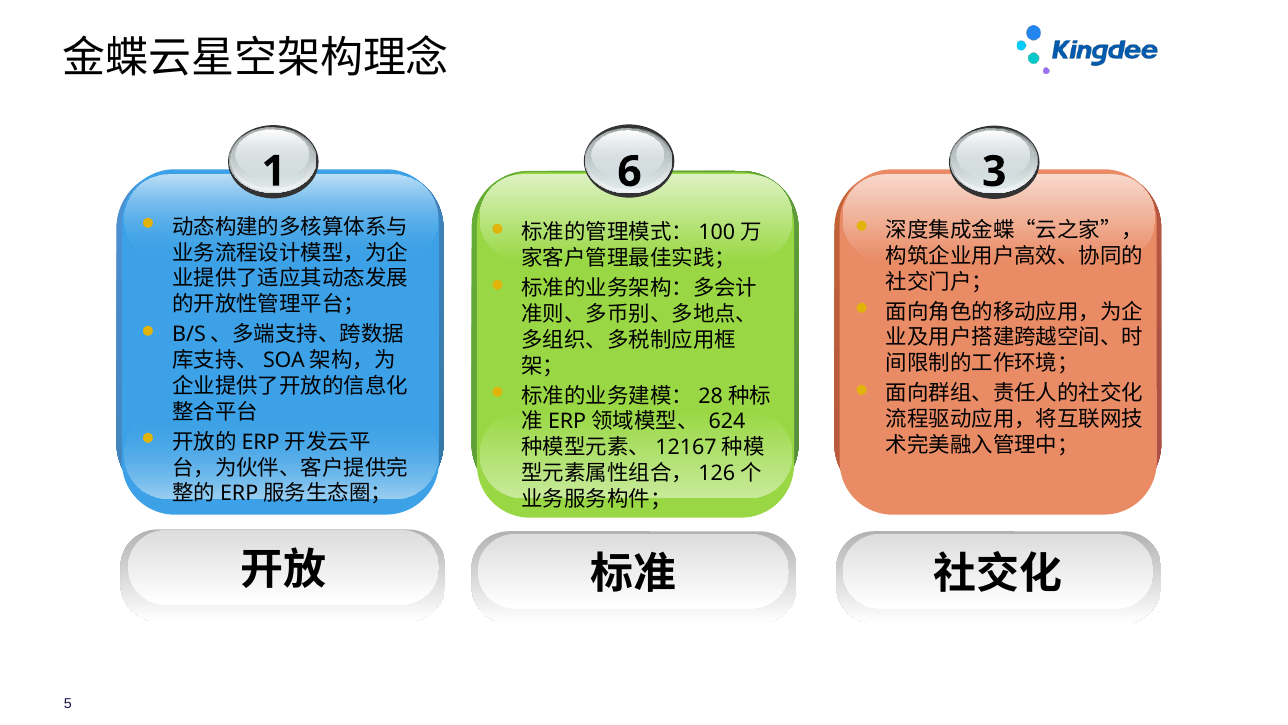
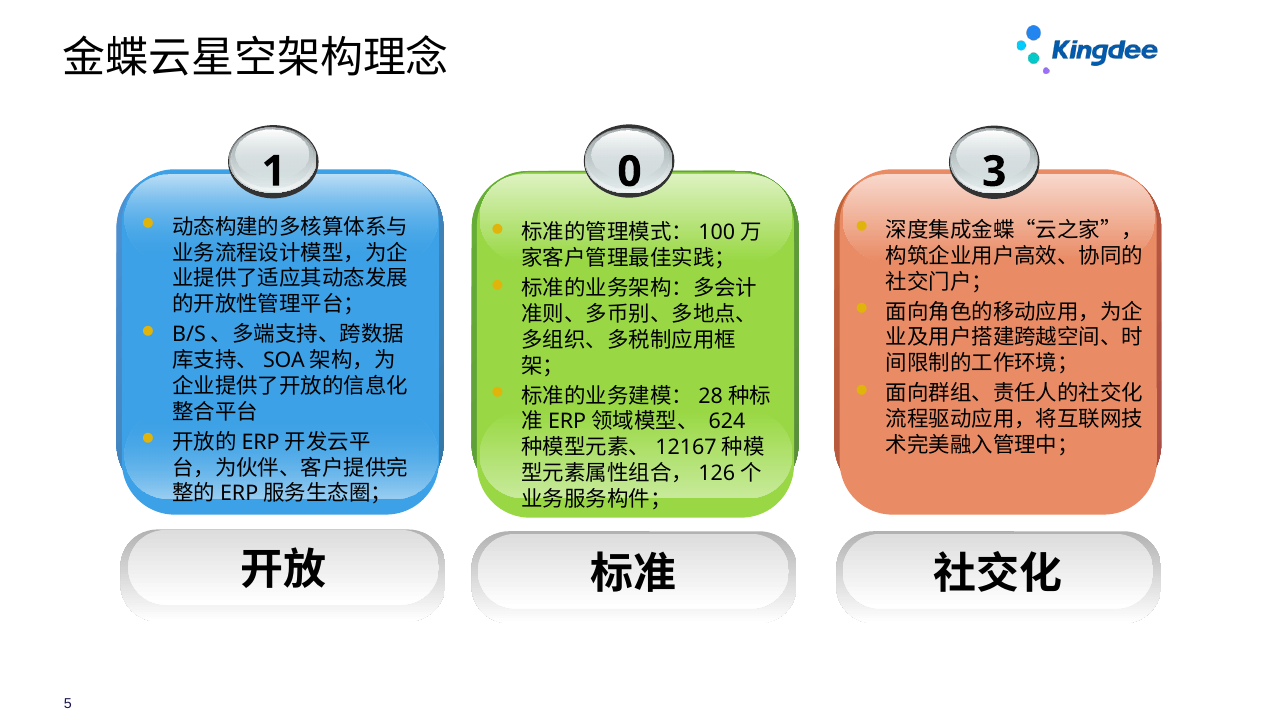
6: 6 -> 0 (630, 172)
